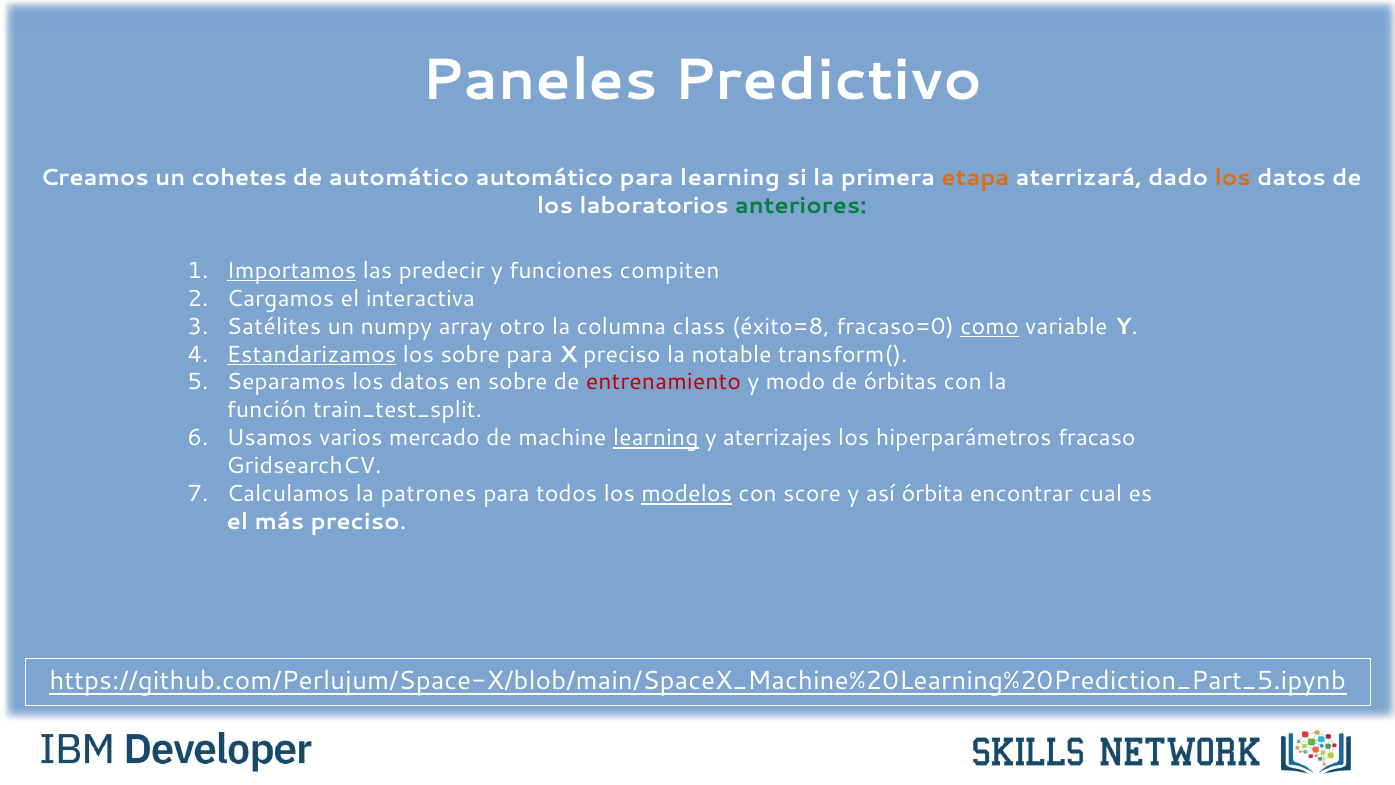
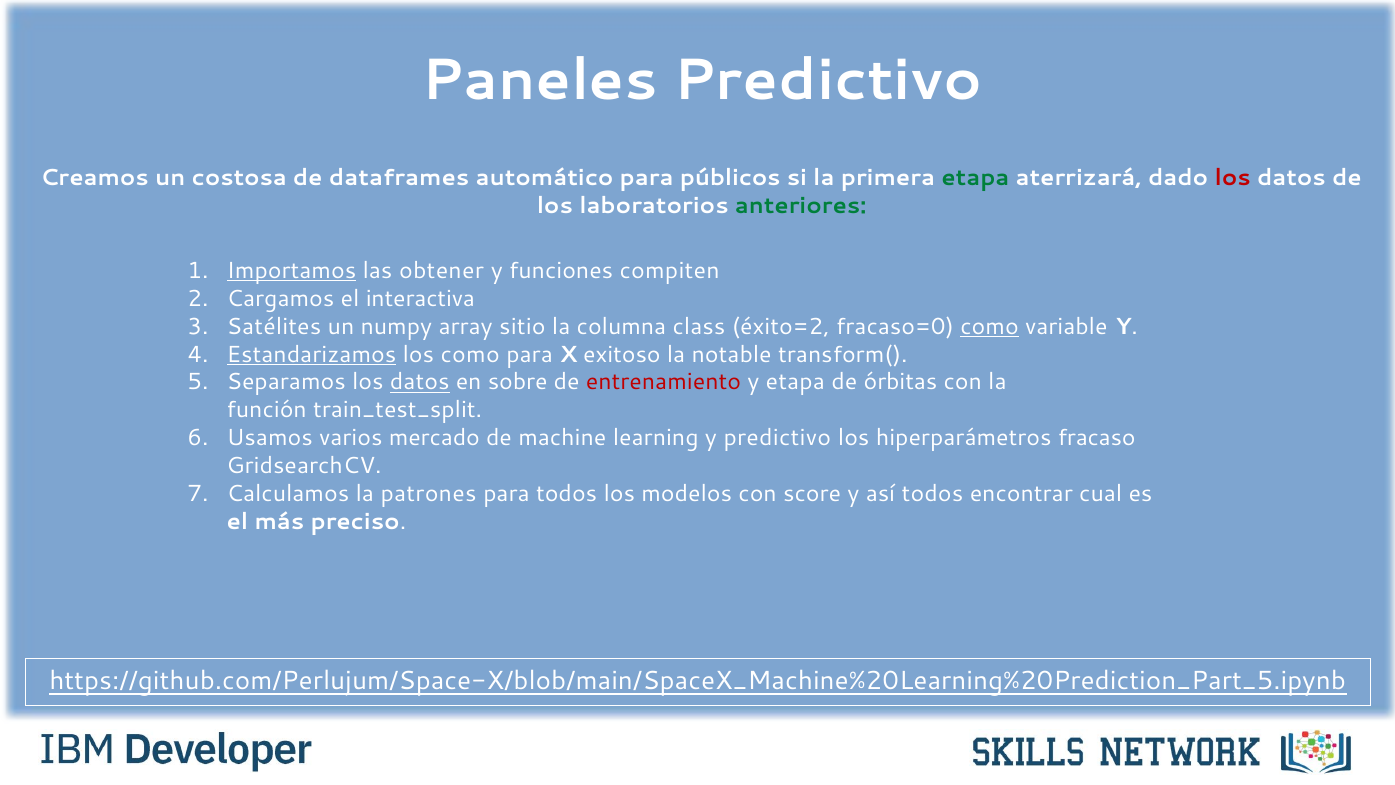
cohetes: cohetes -> costosa (239, 178)
de automático: automático -> dataframes (399, 178)
para learning: learning -> públicos (730, 178)
etapa colour: orange -> green (975, 178)
los colour: orange -> red (1233, 178)
predecir: predecir -> obtener (442, 271)
otro: otro -> sitio (522, 326)
éxito=8: éxito=8 -> éxito=2 (781, 326)
los sobre: sobre -> como (470, 354)
X preciso: preciso -> exitoso (622, 354)
datos underline: none -> present (420, 382)
y modo: modo -> etapa (795, 382)
learning underline: present -> none (656, 438)
y aterrizajes: aterrizajes -> predictivo (777, 438)
modelos underline: present -> none (687, 494)
así órbita: órbita -> todos (932, 494)
